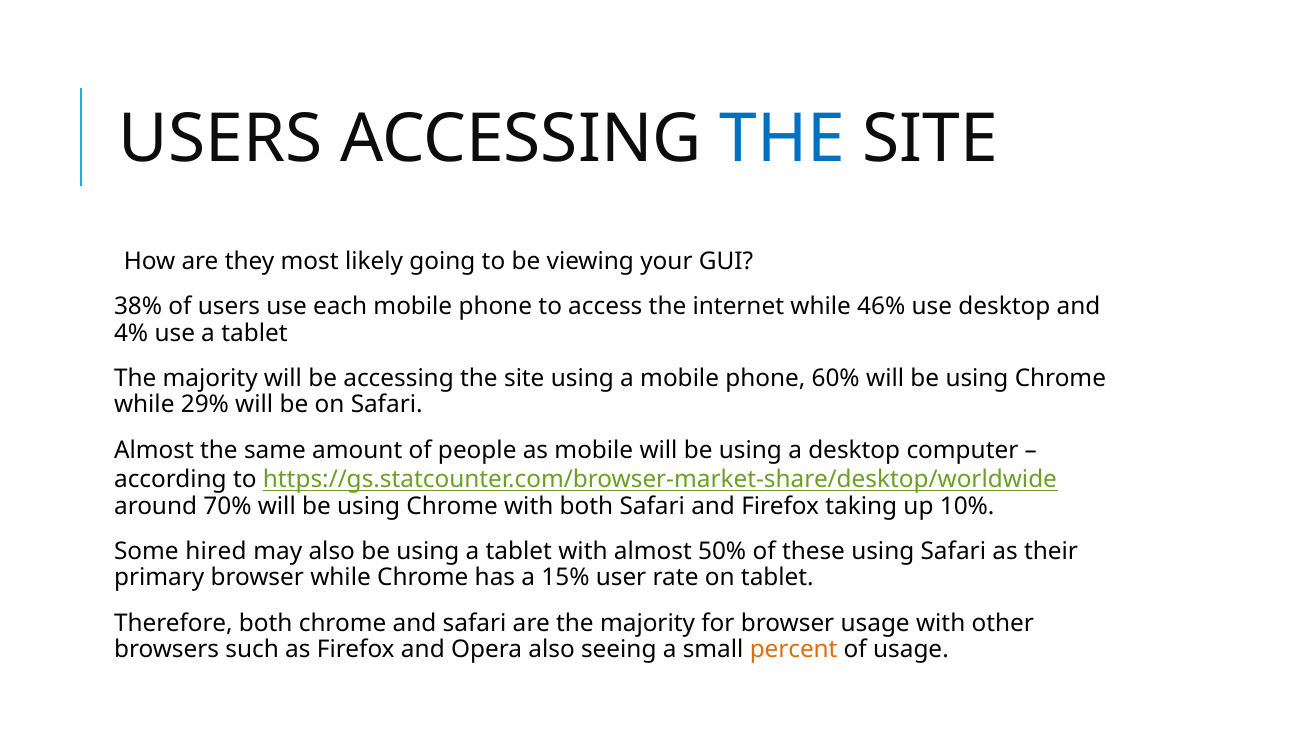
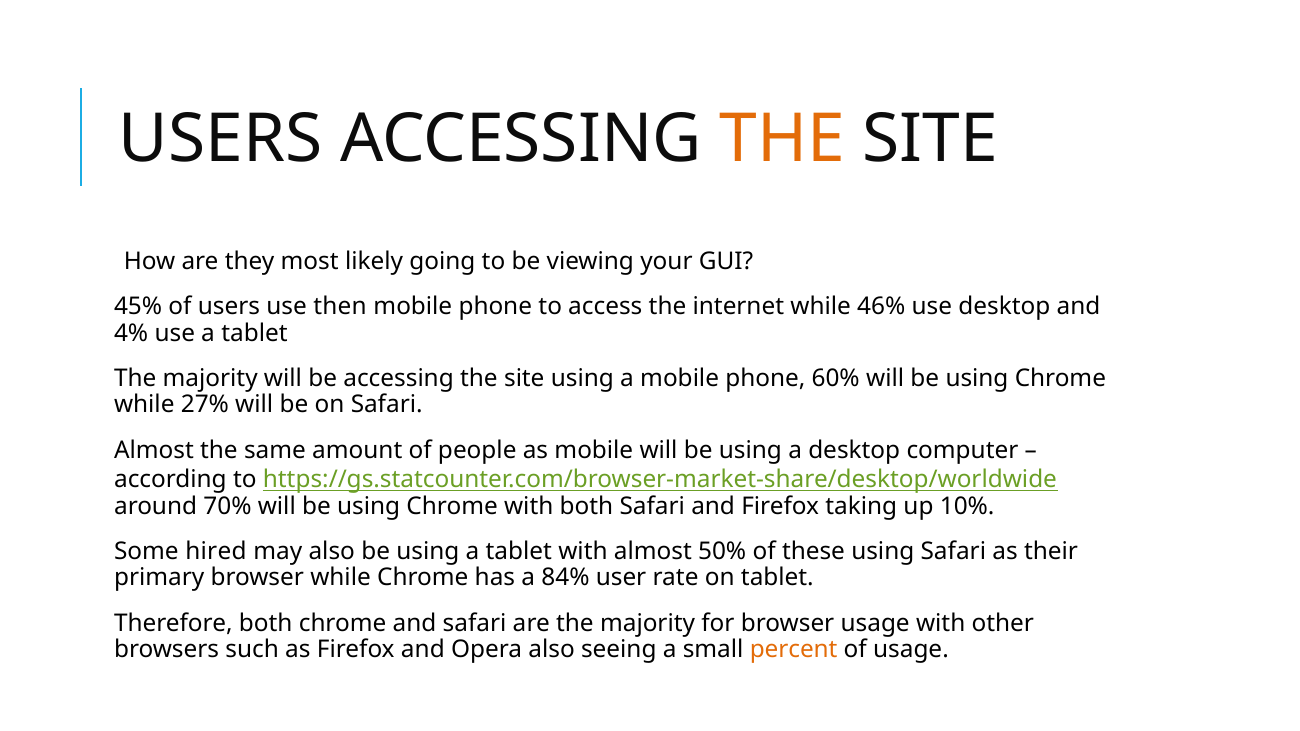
THE colour: blue -> orange (782, 140)
38%: 38% -> 45% (138, 307)
each: each -> then (340, 307)
29%: 29% -> 27% (205, 405)
15%: 15% -> 84% (566, 578)
